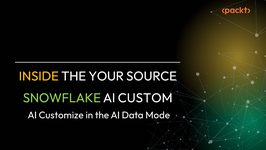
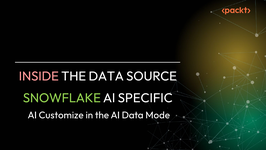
INSIDE colour: yellow -> pink (39, 76)
THE YOUR: YOUR -> DATA (106, 76)
CUSTOM: CUSTOM -> SPECIFIC (145, 98)
